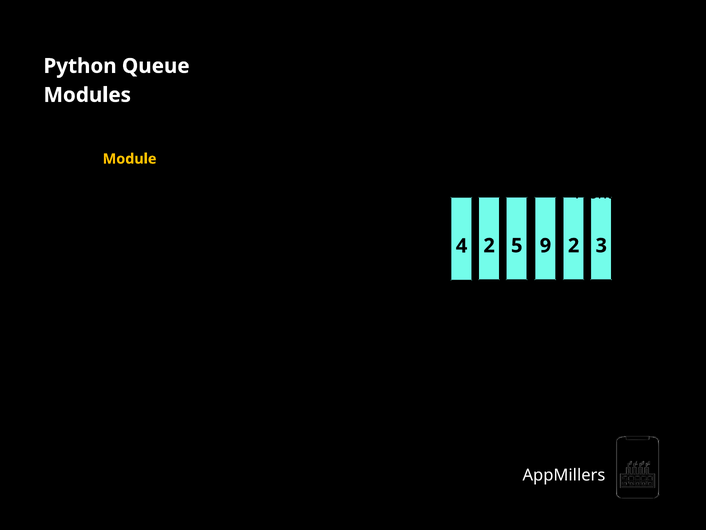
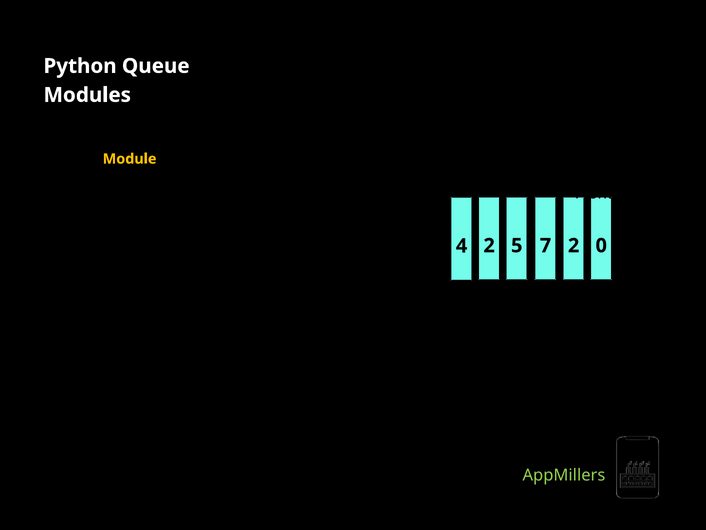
9: 9 -> 7 (545, 246)
3: 3 -> 0 (601, 246)
AppMillers colour: white -> light green (564, 476)
